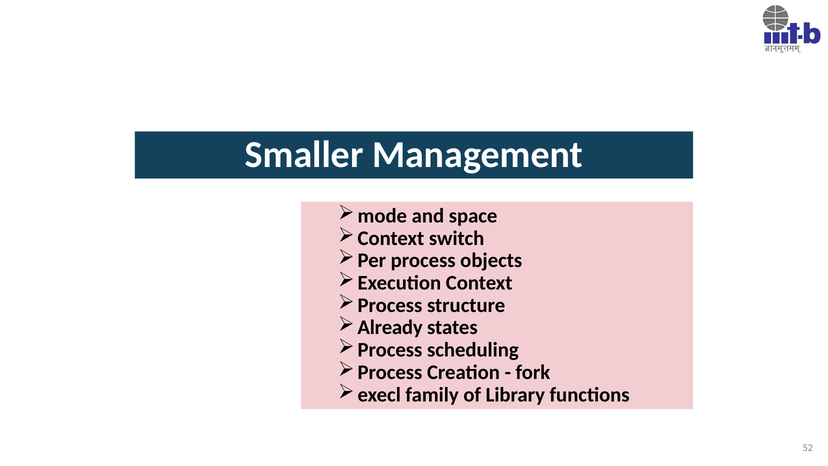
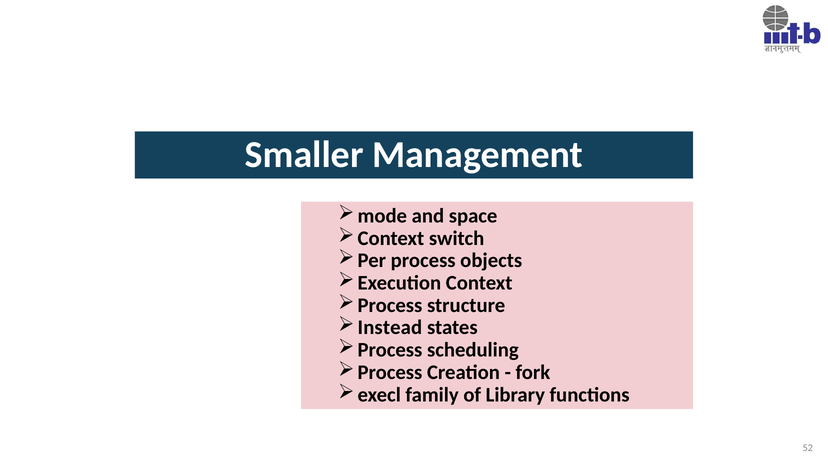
Already: Already -> Instead (390, 327)
